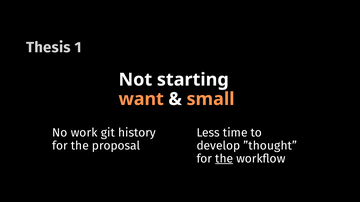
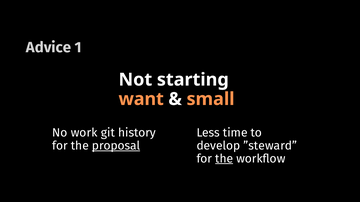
Thesis: Thesis -> Advice (49, 48)
proposal underline: none -> present (116, 146)
”thought: ”thought -> ”steward (270, 146)
